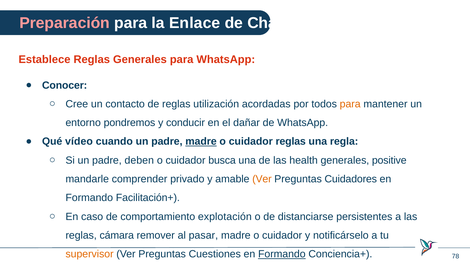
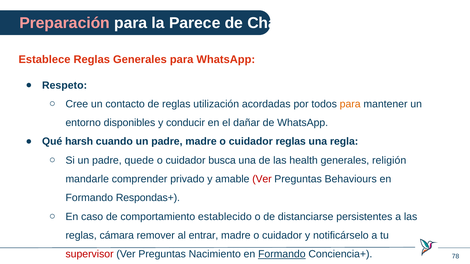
Enlace: Enlace -> Parece (195, 23)
Conocer: Conocer -> Respeto (65, 85)
pondremos: pondremos -> disponibles (129, 123)
vídeo: vídeo -> harsh (79, 142)
madre underline: present -> none (201, 142)
deben: deben -> quede (139, 161)
positive: positive -> religión (389, 161)
Ver colour: orange -> red (262, 179)
Cuidadores: Cuidadores -> Behaviours (351, 179)
Facilitación+: Facilitación+ -> Respondas+ (148, 198)
explotación: explotación -> establecido (225, 217)
pasar: pasar -> entrar (203, 236)
supervisor colour: orange -> red (90, 254)
Cuestiones: Cuestiones -> Nacimiento (215, 254)
